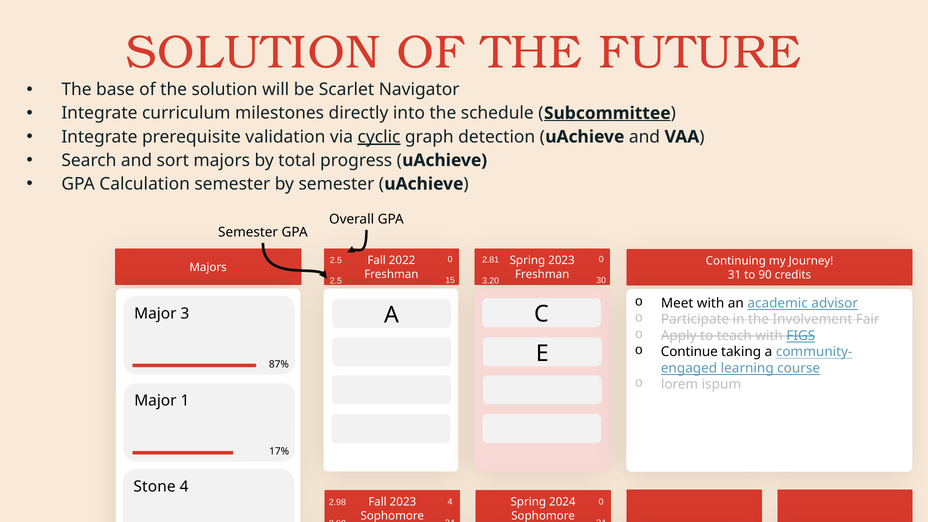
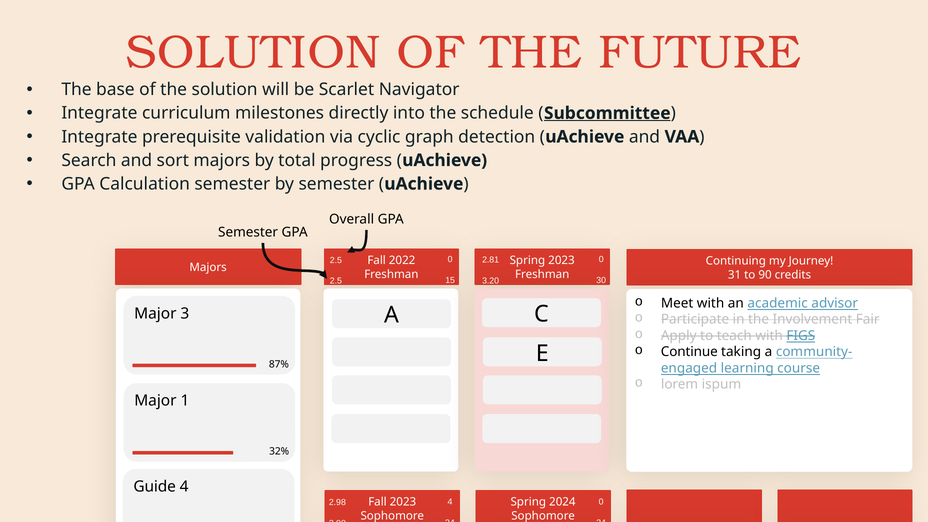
cyclic underline: present -> none (379, 137)
17%: 17% -> 32% (279, 452)
Stone: Stone -> Guide (155, 487)
